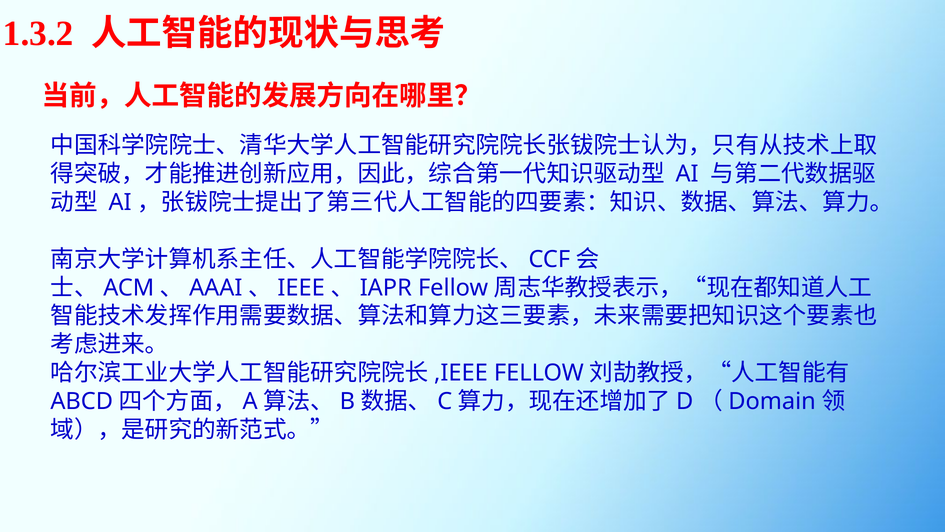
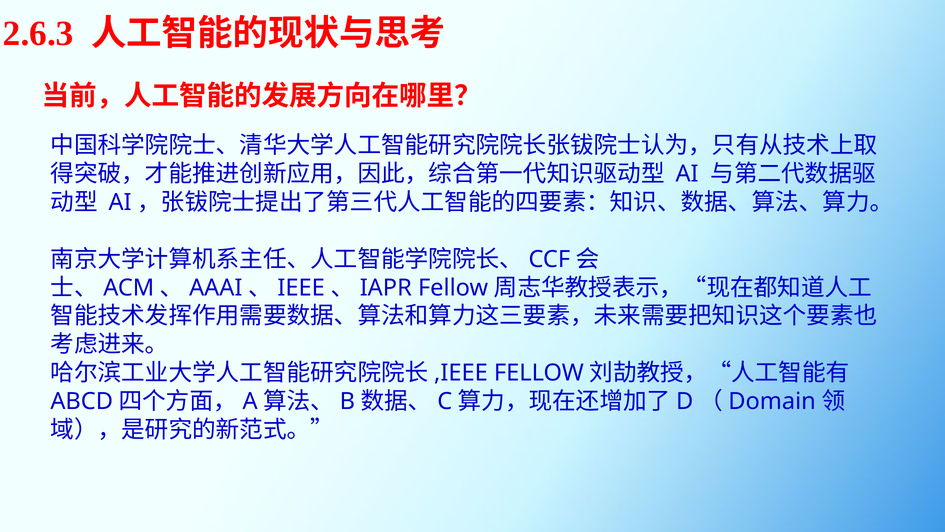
1.3.2: 1.3.2 -> 2.6.3 (38, 34)
